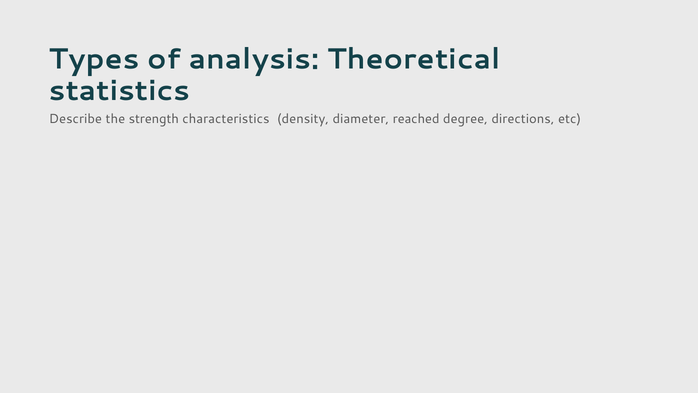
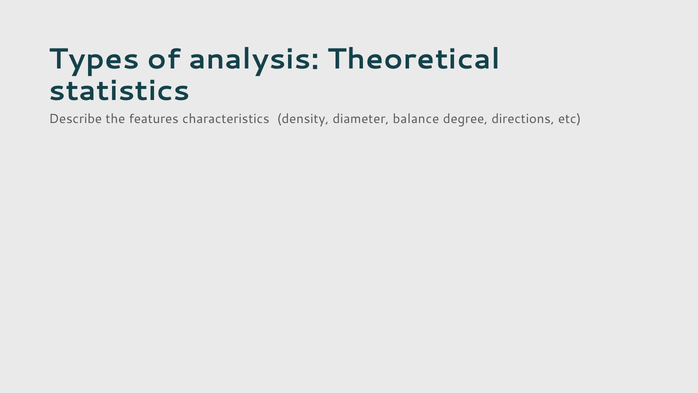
strength: strength -> features (154, 119)
reached: reached -> balance (416, 119)
